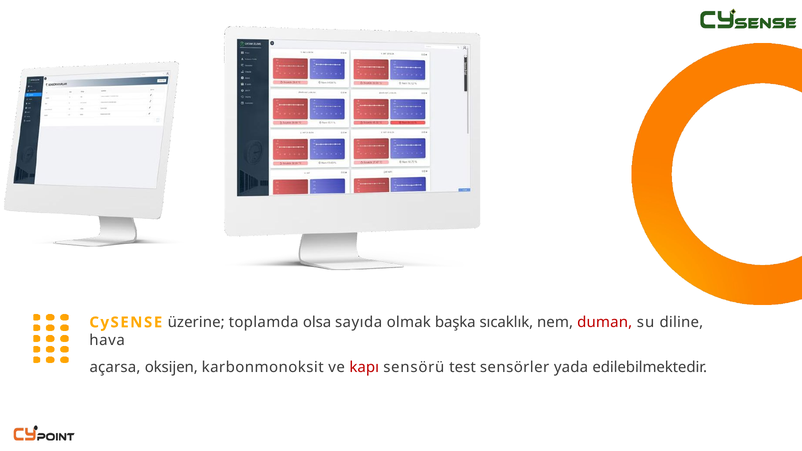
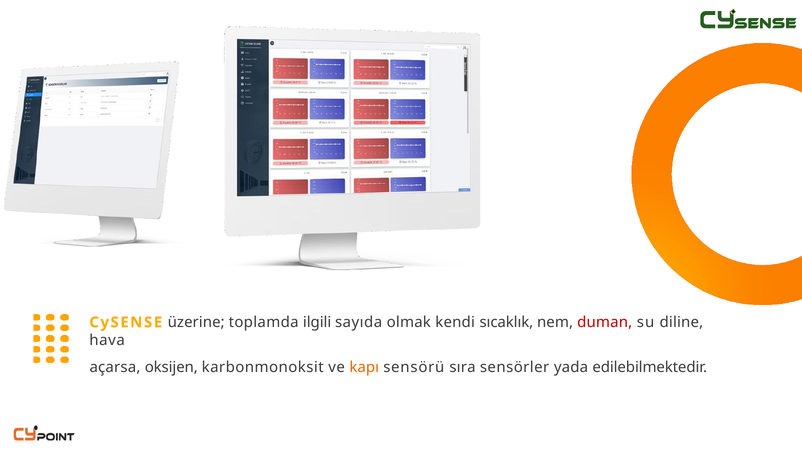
olsa: olsa -> ilgili (317, 322)
başka: başka -> kendi (455, 322)
kapı colour: red -> orange (364, 368)
test: test -> sıra (462, 368)
